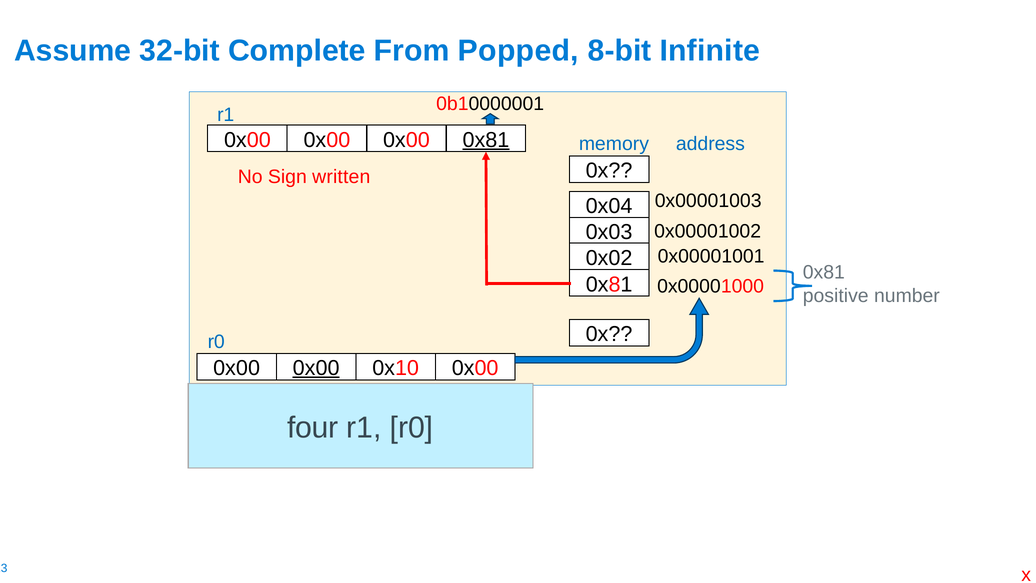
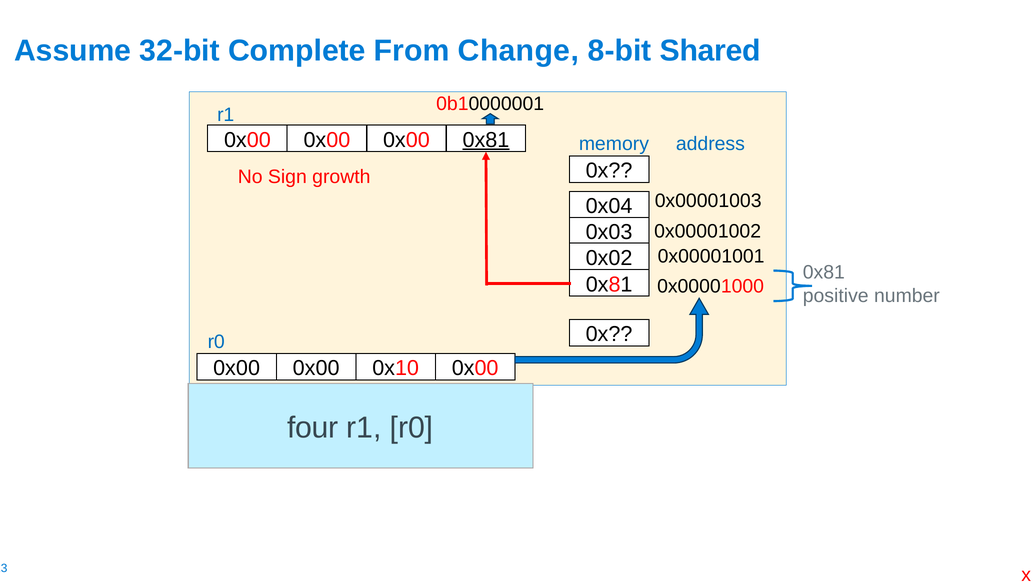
Popped: Popped -> Change (518, 51)
Infinite: Infinite -> Shared (710, 51)
written: written -> growth (341, 177)
0x00 underline: present -> none (316, 368)
